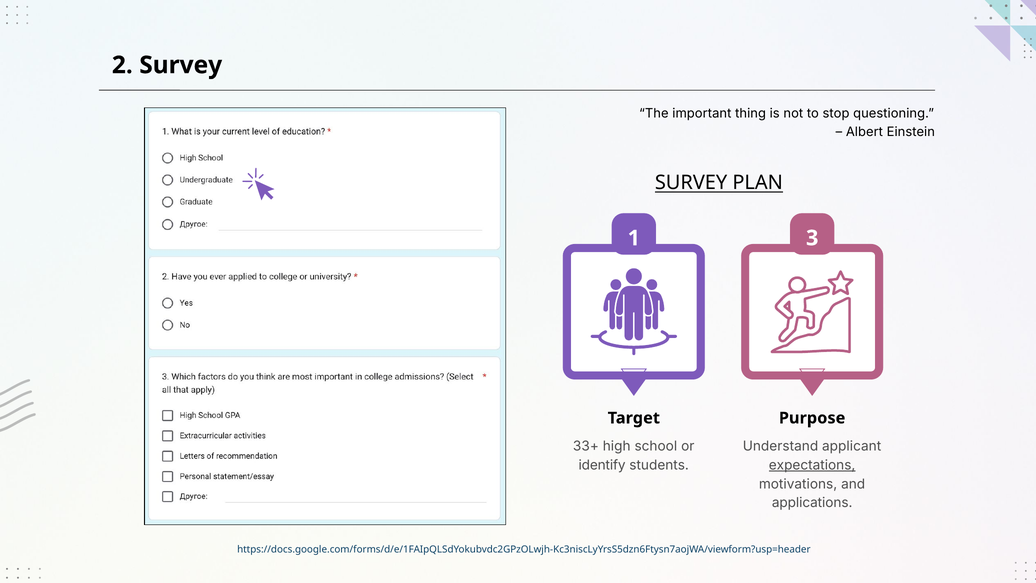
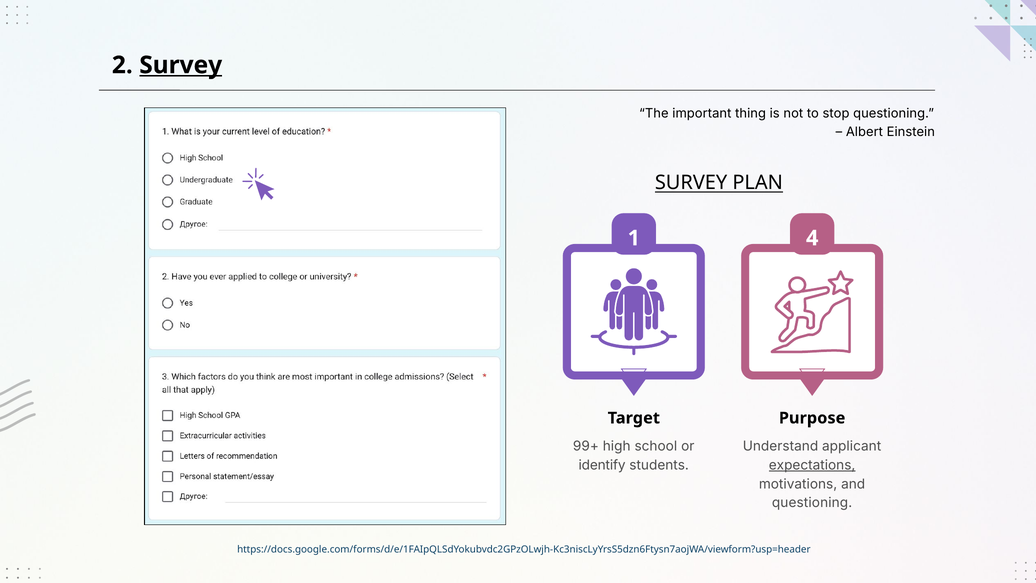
Survey underline: none -> present (181, 65)
3: 3 -> 4 (812, 238)
33+: 33+ -> 99+ (586, 446)
applications: applications -> questioning (812, 503)
